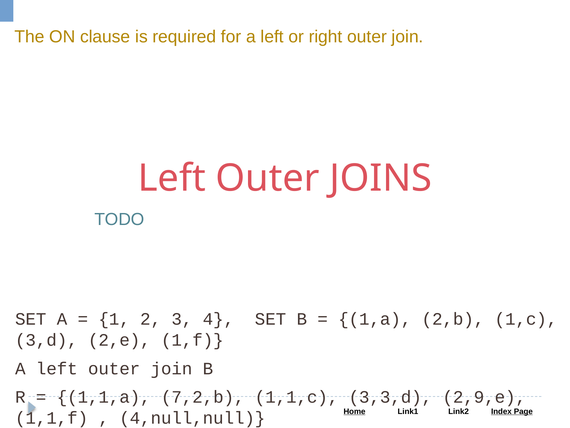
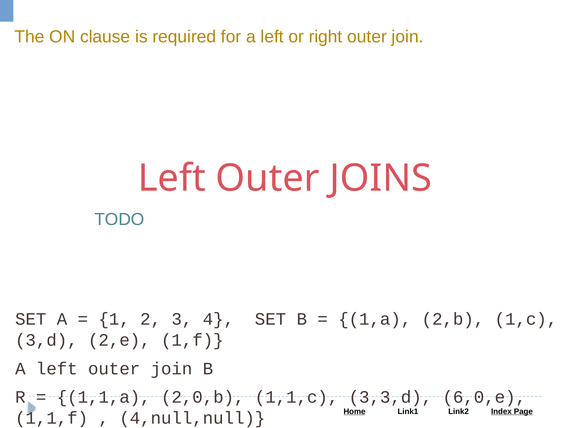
7,2,b: 7,2,b -> 2,0,b (203, 397)
2,9,e: 2,9,e -> 6,0,e (484, 397)
